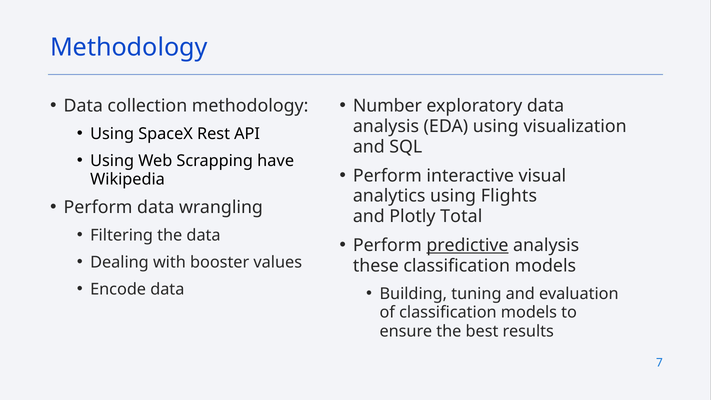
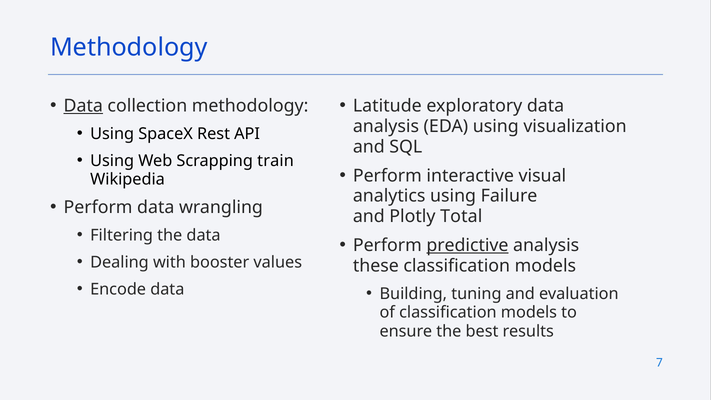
Data underline: none -> present (83, 106)
Number: Number -> Latitude (387, 106)
have: have -> train (276, 161)
Flights: Flights -> Failure (509, 196)
